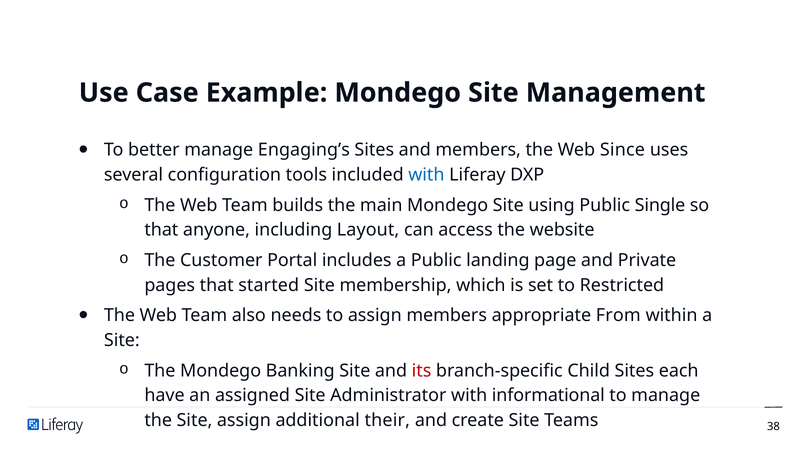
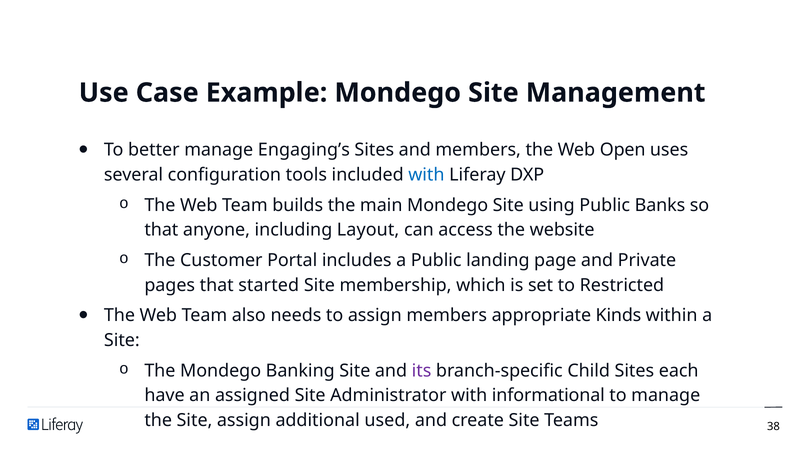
Since: Since -> Open (623, 150)
Single: Single -> Banks (660, 205)
From: From -> Kinds (618, 315)
its colour: red -> purple (422, 370)
their: their -> used (387, 420)
